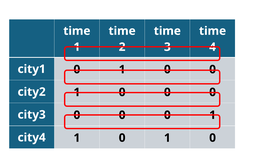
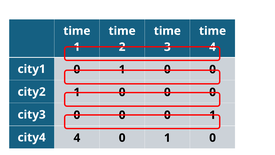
city4 1: 1 -> 4 (77, 138)
